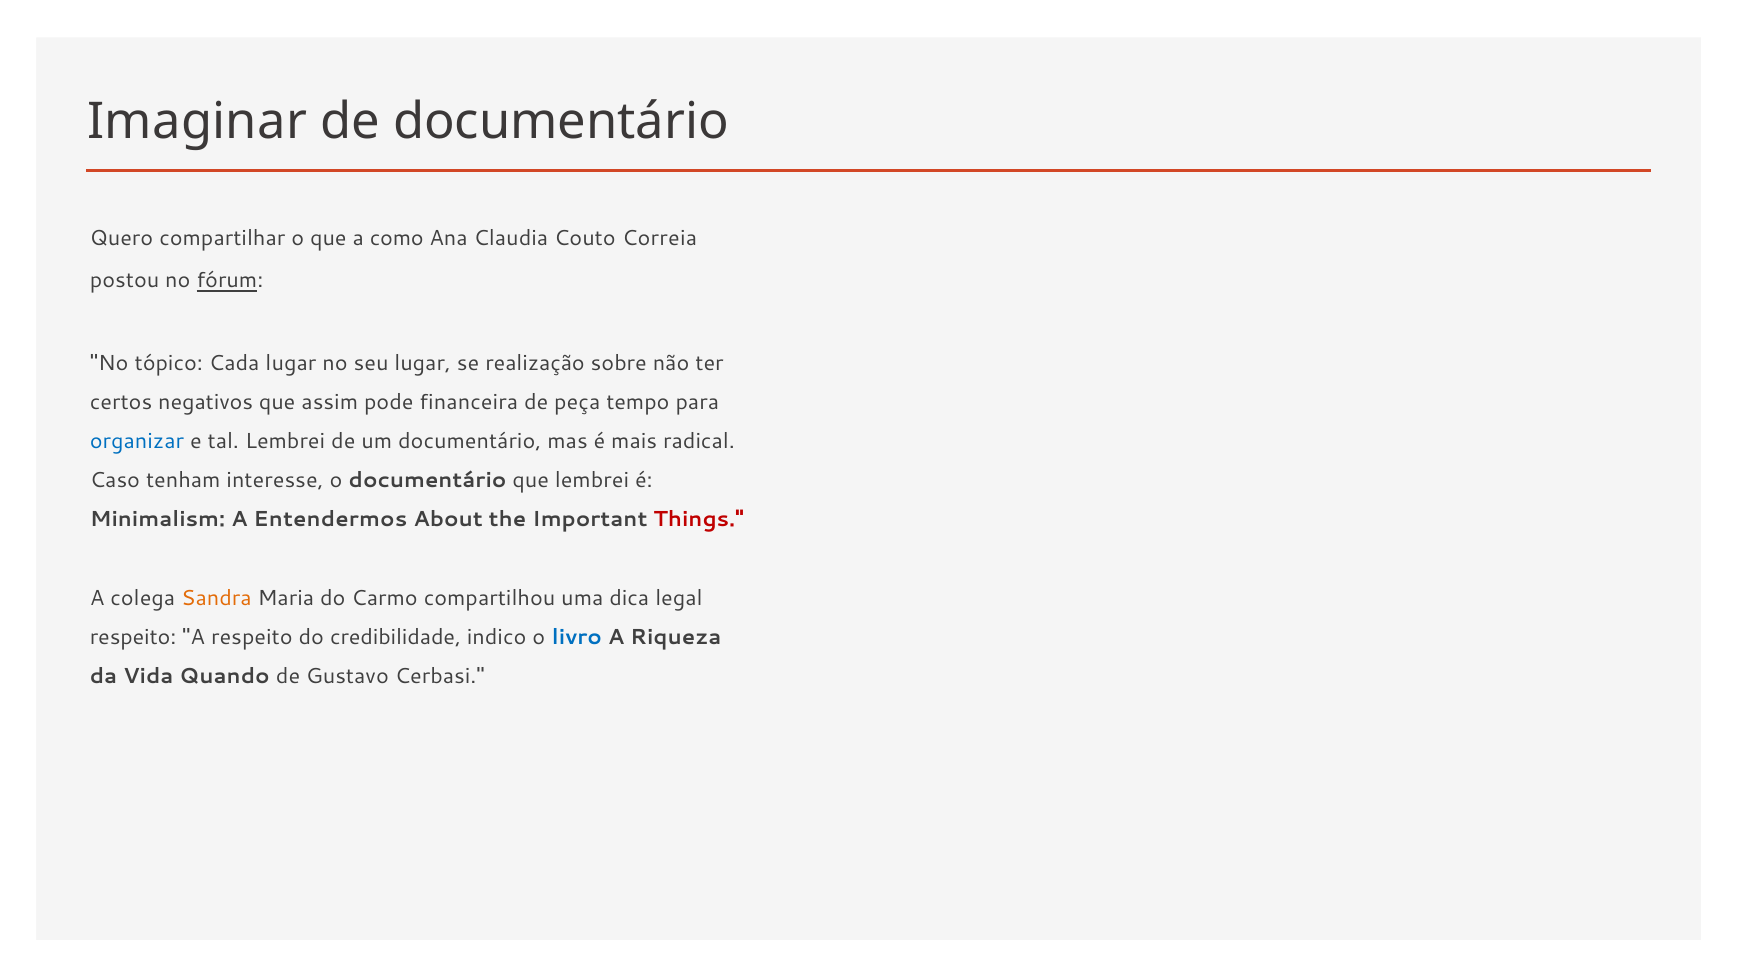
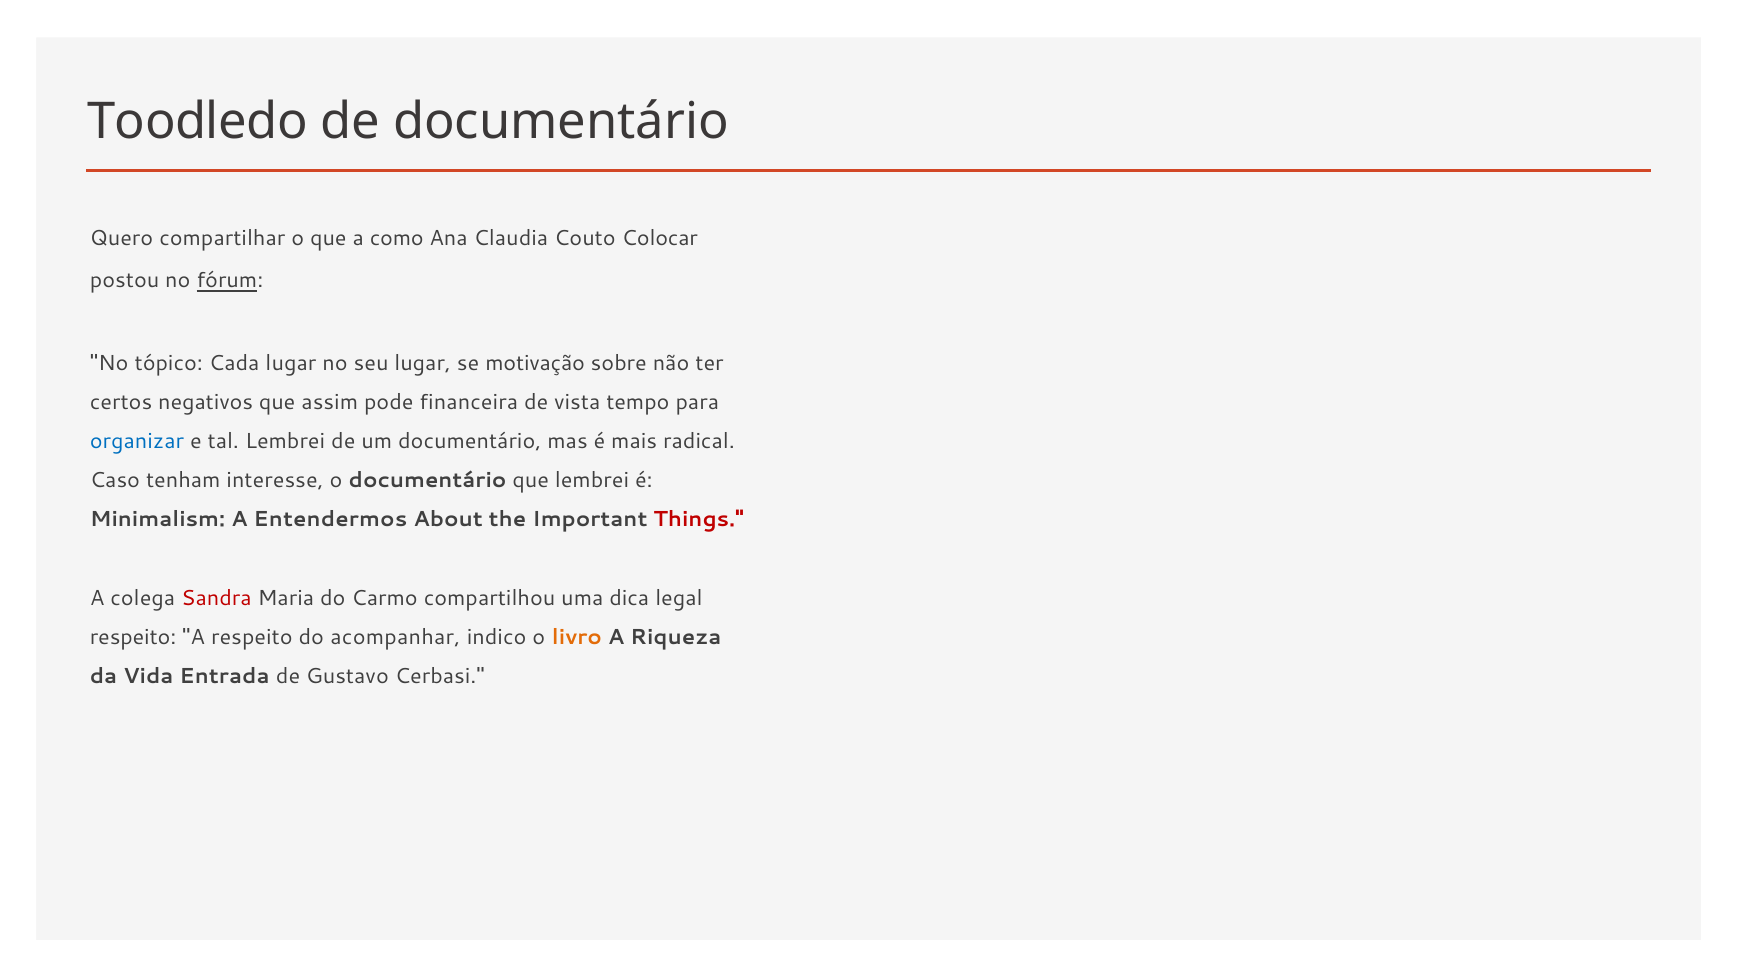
Imaginar: Imaginar -> Toodledo (198, 122)
Correia: Correia -> Colocar (660, 239)
realização: realização -> motivação (535, 363)
peça: peça -> vista (577, 402)
Sandra colour: orange -> red (216, 599)
credibilidade: credibilidade -> acompanhar (395, 638)
livro colour: blue -> orange (577, 638)
Quando: Quando -> Entrada (225, 677)
